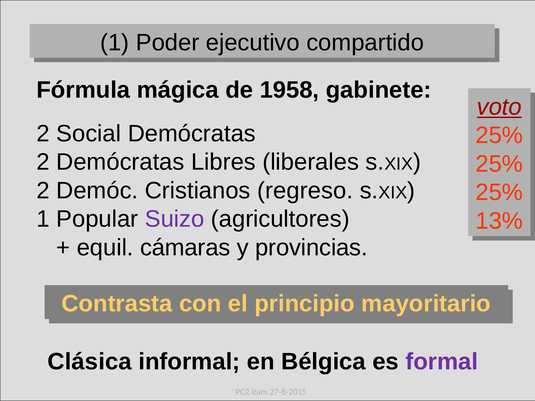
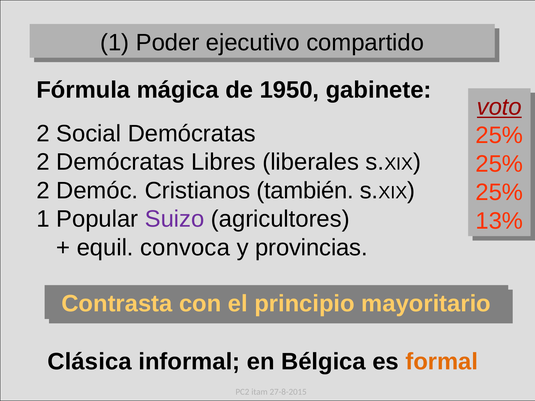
1958: 1958 -> 1950 (289, 90)
regreso: regreso -> también (305, 191)
cámaras: cámaras -> convoca (185, 248)
formal colour: purple -> orange (442, 362)
